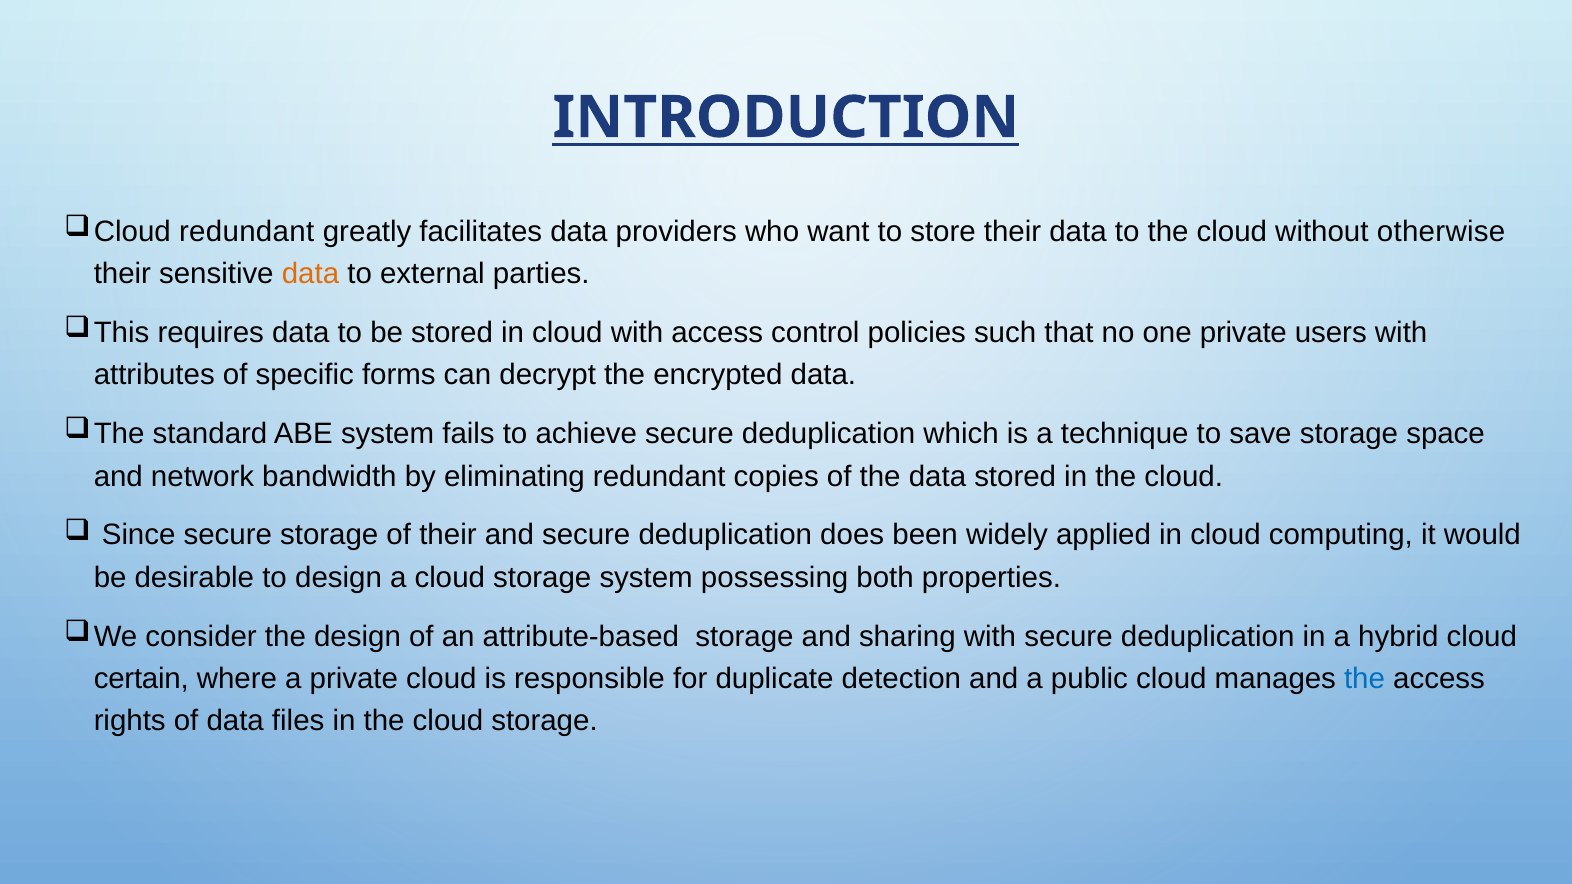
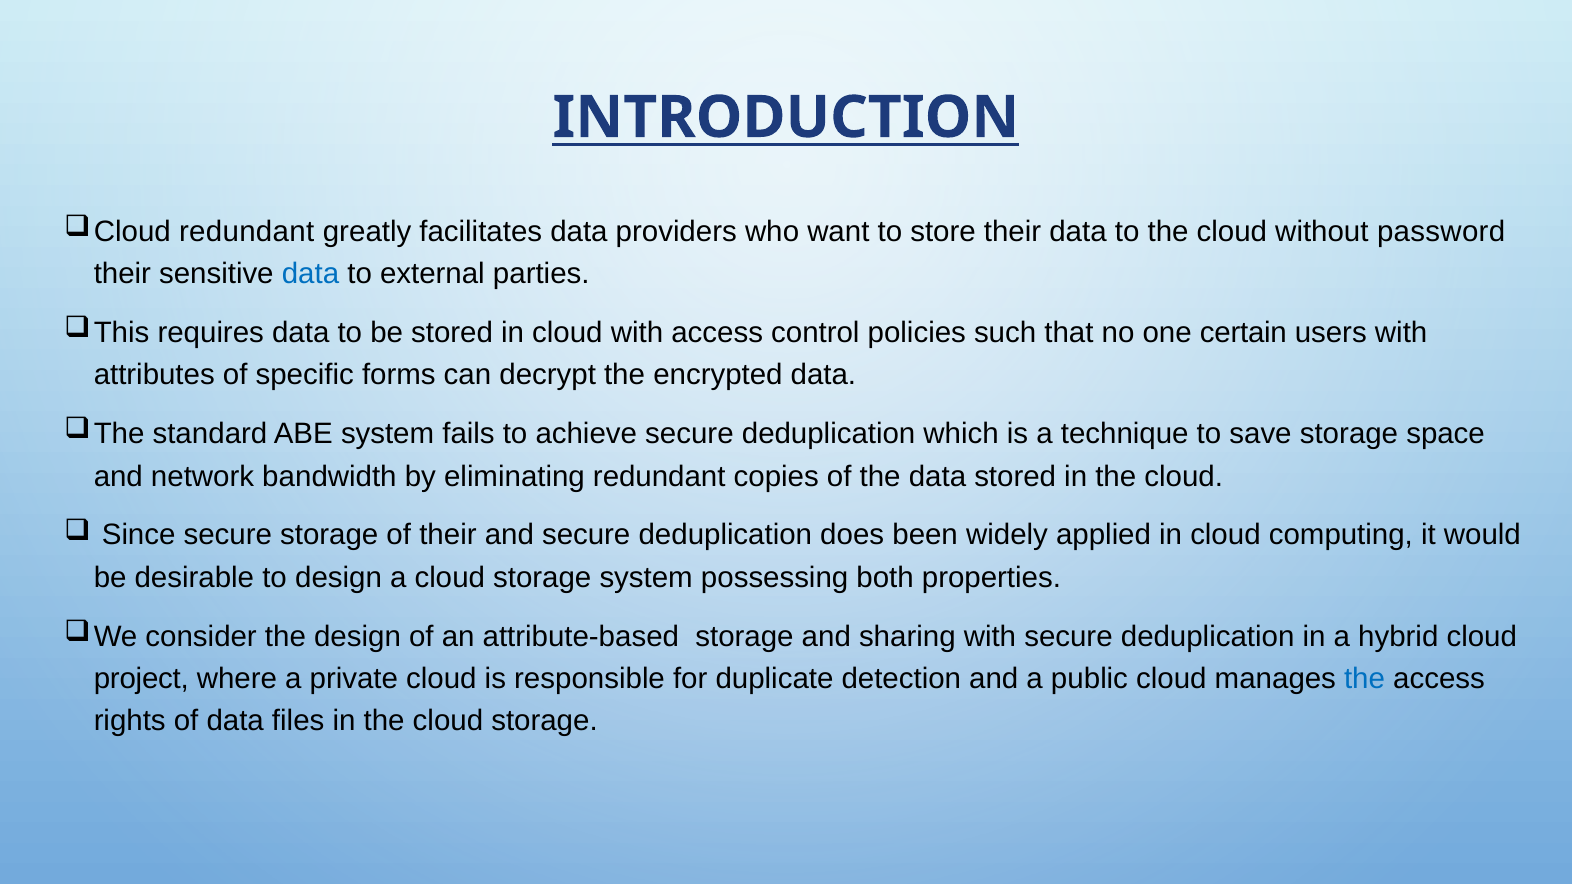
otherwise: otherwise -> password (1441, 232)
data colour: orange -> blue (311, 274)
one private: private -> certain (1243, 333)
certain: certain -> project (141, 679)
